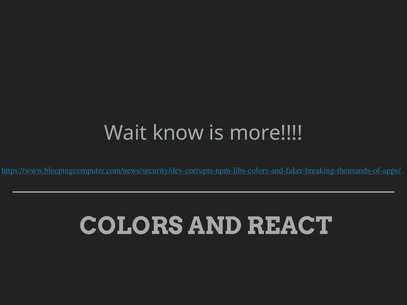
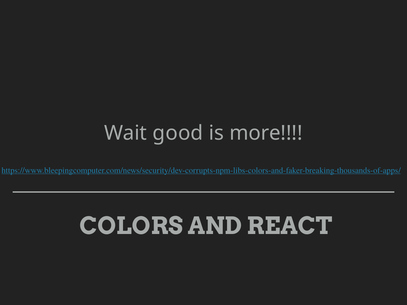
know: know -> good (178, 133)
